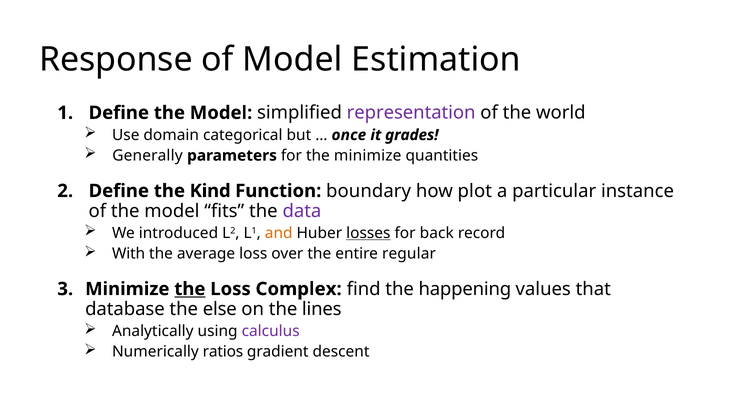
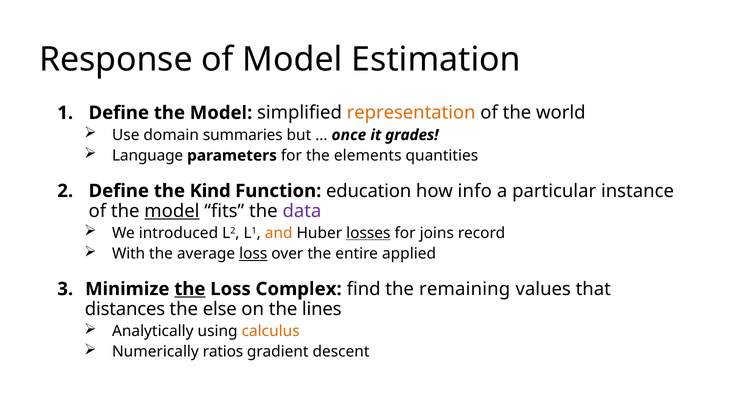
representation colour: purple -> orange (411, 113)
categorical: categorical -> summaries (243, 135)
Generally: Generally -> Language (148, 155)
the minimize: minimize -> elements (368, 155)
boundary: boundary -> education (369, 191)
plot: plot -> info (475, 191)
model underline: none -> present (172, 211)
back: back -> joins (437, 233)
loss underline: none -> present (253, 254)
regular: regular -> applied (409, 254)
happening: happening -> remaining (465, 289)
database: database -> distances (125, 309)
calculus colour: purple -> orange (271, 331)
